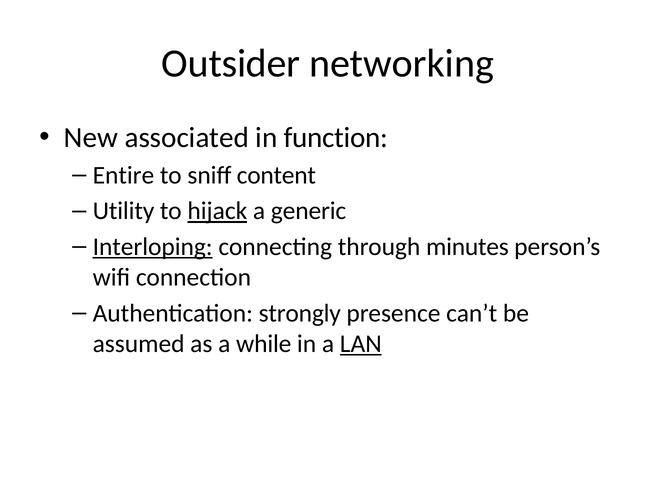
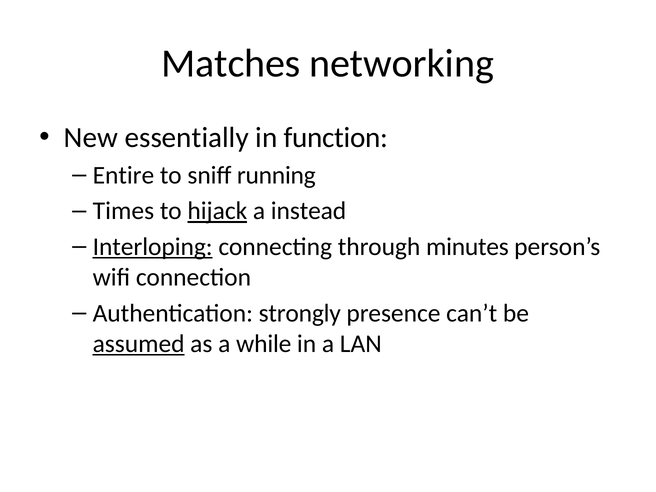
Outsider: Outsider -> Matches (231, 64)
associated: associated -> essentially (187, 138)
content: content -> running (276, 175)
Utility: Utility -> Times (123, 211)
generic: generic -> instead (309, 211)
assumed underline: none -> present (139, 344)
LAN underline: present -> none (361, 344)
